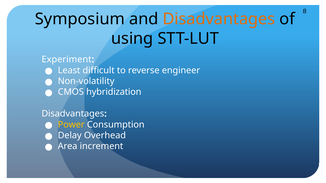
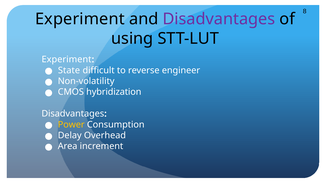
Symposium: Symposium -> Experiment (80, 19)
Disadvantages colour: orange -> purple (219, 19)
Least: Least -> State (69, 70)
